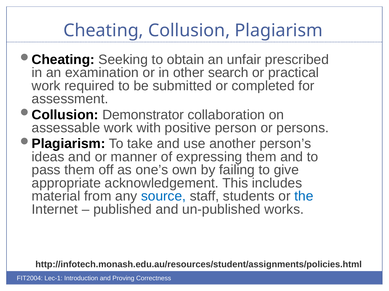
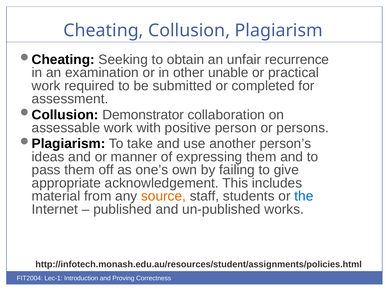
prescribed: prescribed -> recurrence (297, 60)
search: search -> unable (228, 73)
source colour: blue -> orange (164, 197)
